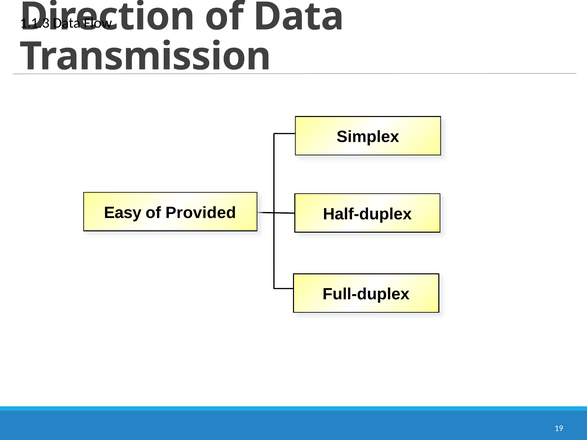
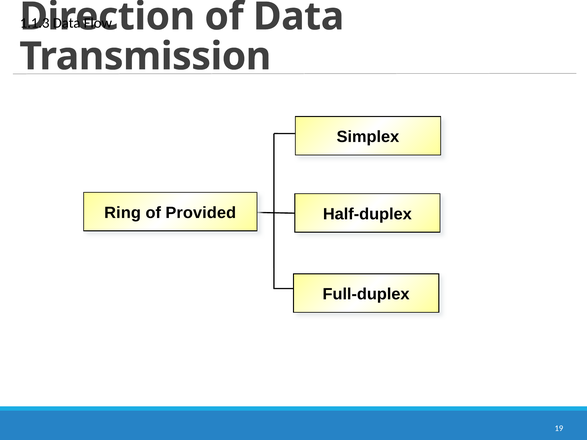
Easy: Easy -> Ring (123, 213)
